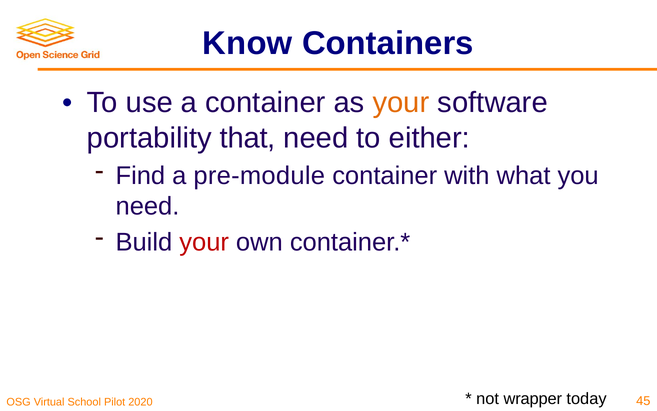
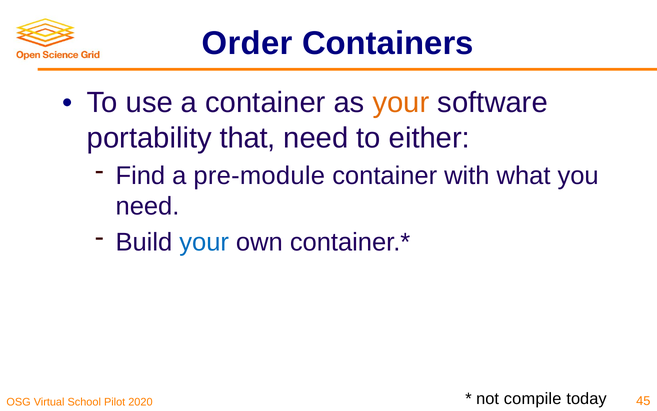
Know: Know -> Order (247, 43)
your colour: red -> blue (204, 242)
wrapper: wrapper -> compile (533, 398)
